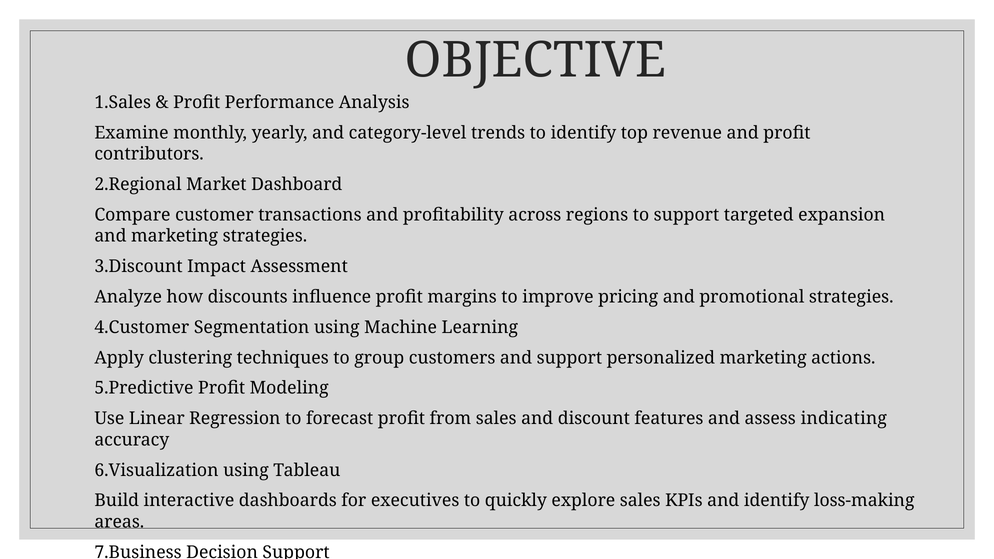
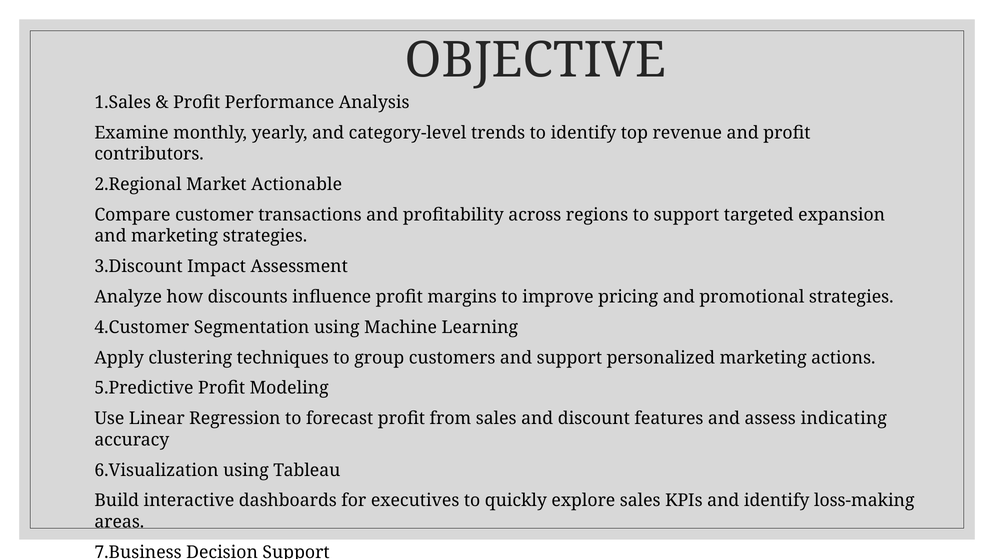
Market Dashboard: Dashboard -> Actionable (297, 184)
